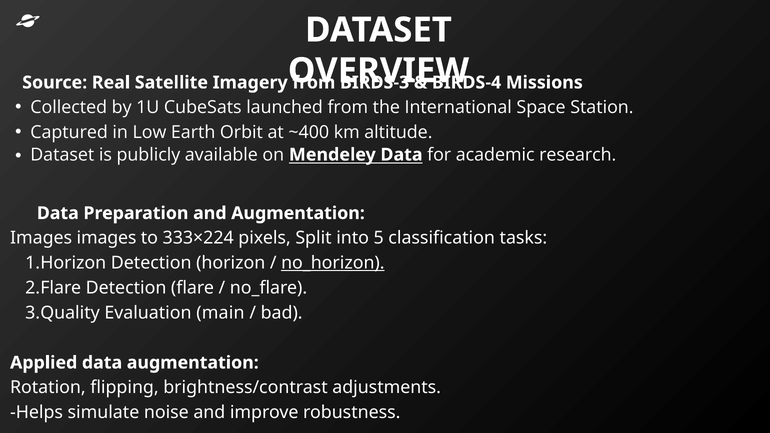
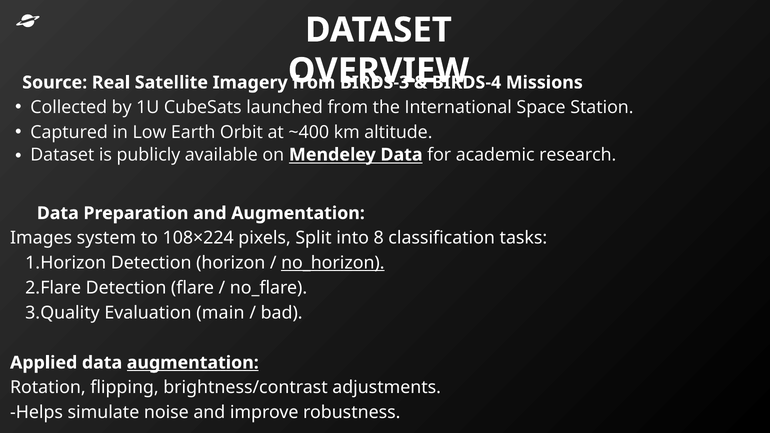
Images images: images -> system (106, 238)
333×224: 333×224 -> 108×224 (198, 238)
5: 5 -> 8 (379, 238)
augmentation underline: none -> present (193, 363)
